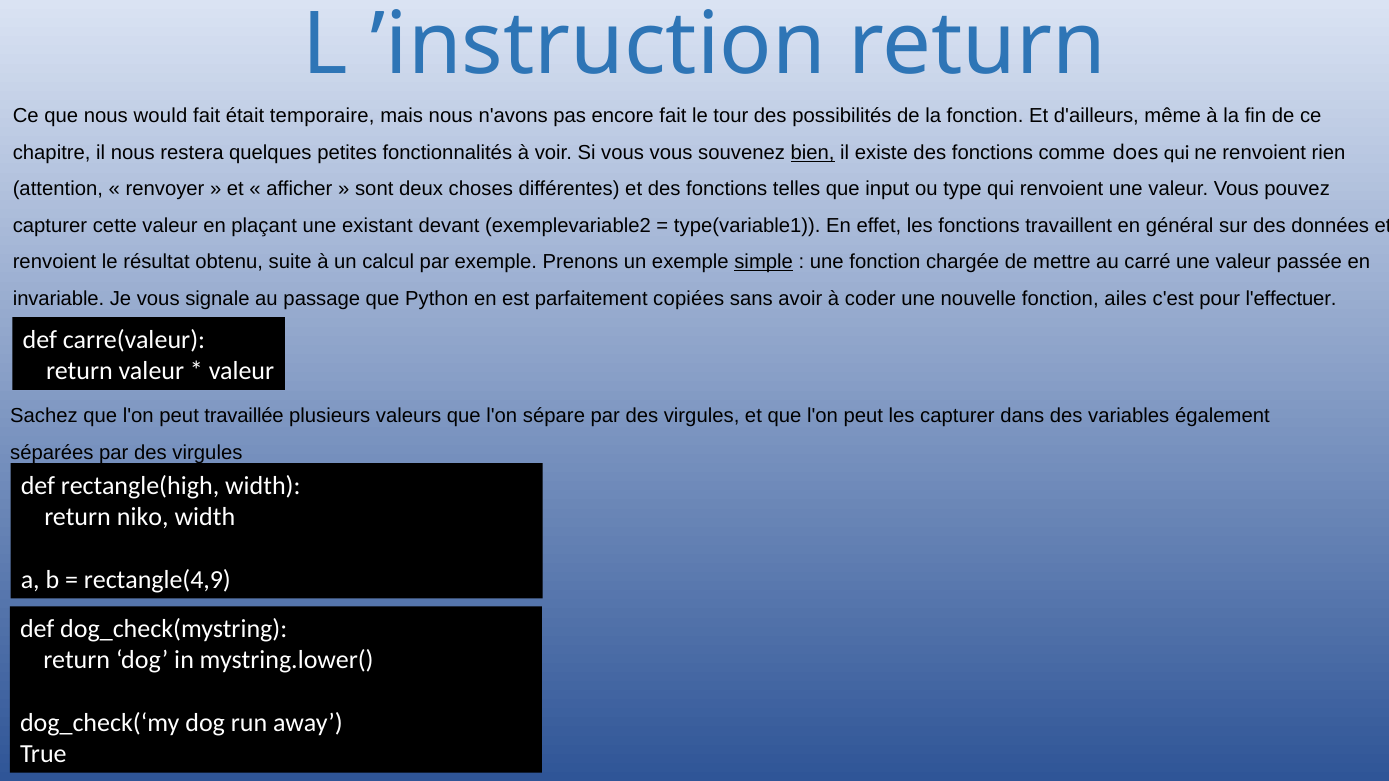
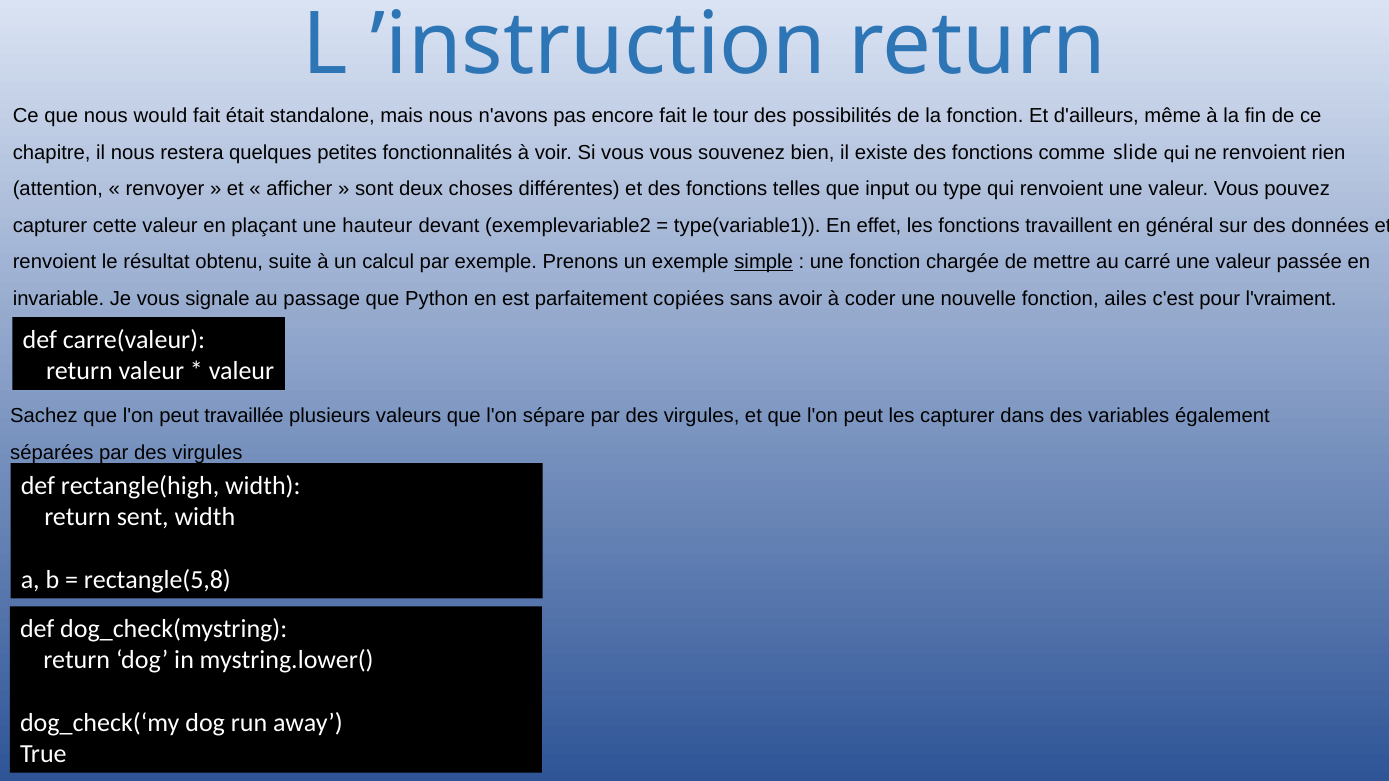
temporaire: temporaire -> standalone (322, 116)
bien underline: present -> none (813, 153)
does: does -> slide (1135, 153)
existant: existant -> hauteur (377, 226)
l'effectuer: l'effectuer -> l'vraiment (1291, 299)
niko: niko -> sent (143, 517)
rectangle(4,9: rectangle(4,9 -> rectangle(5,8 (157, 580)
